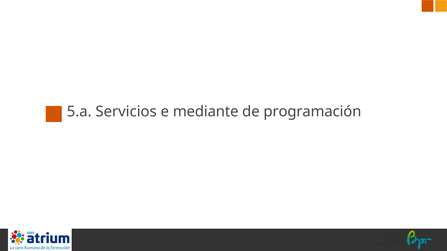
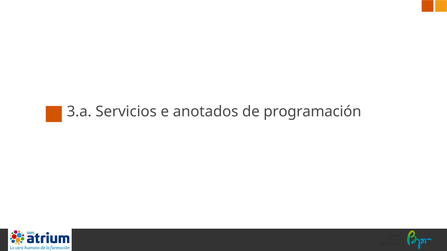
5.a: 5.a -> 3.a (79, 112)
mediante: mediante -> anotados (206, 112)
